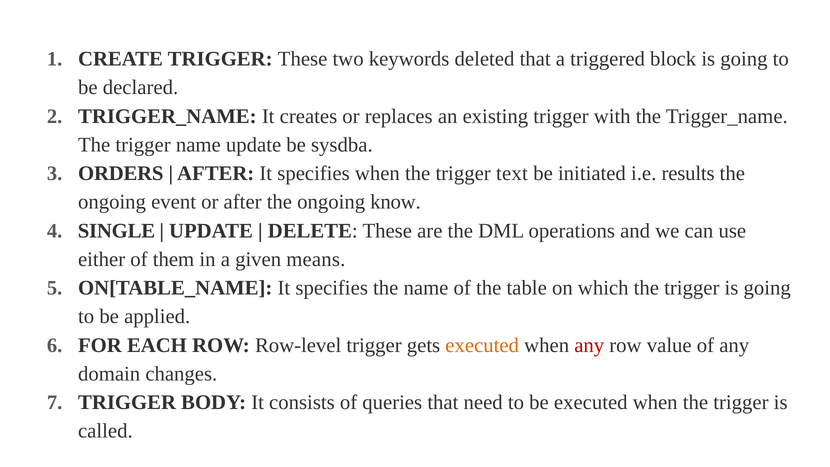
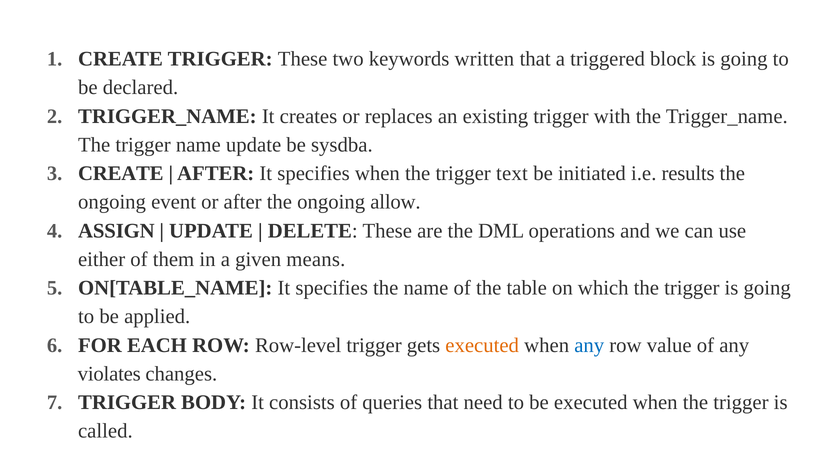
deleted: deleted -> written (484, 59)
ORDERS: ORDERS -> CREATE (121, 173)
know: know -> allow (395, 202)
SINGLE: SINGLE -> ASSIGN (116, 231)
any colour: red -> blue (589, 345)
domain: domain -> violates (109, 374)
